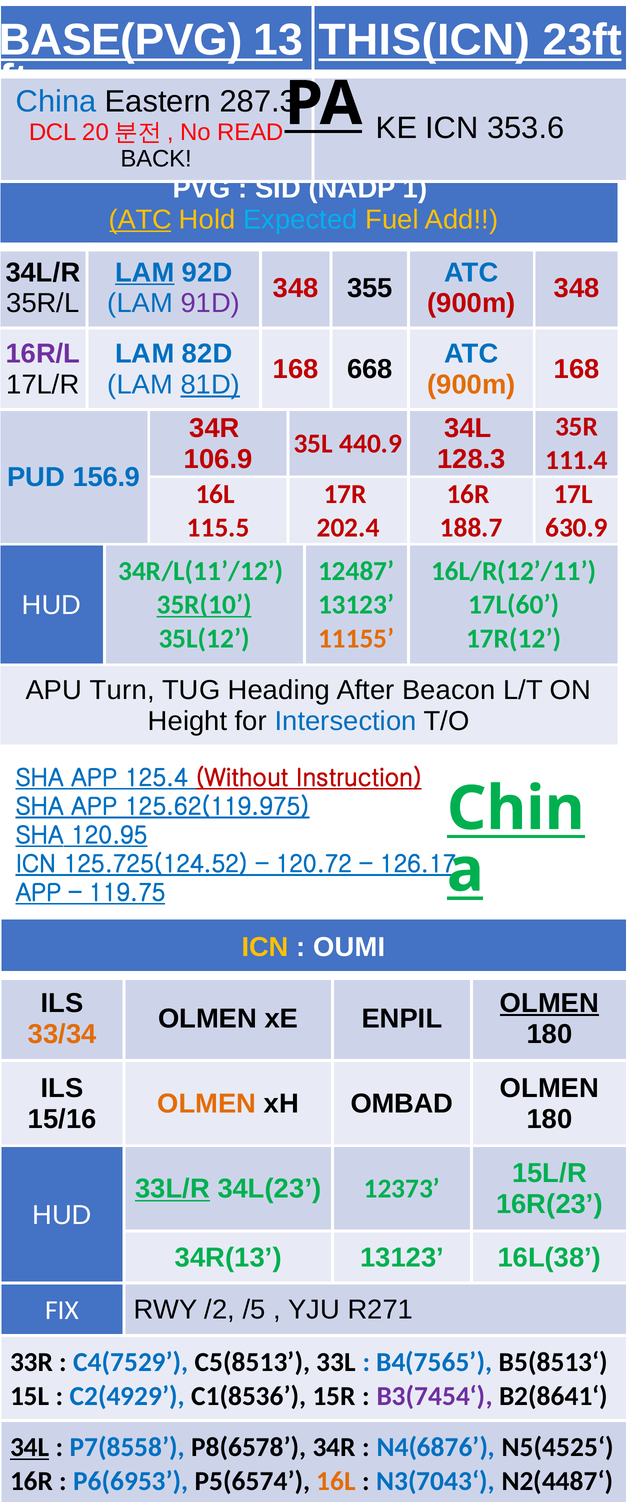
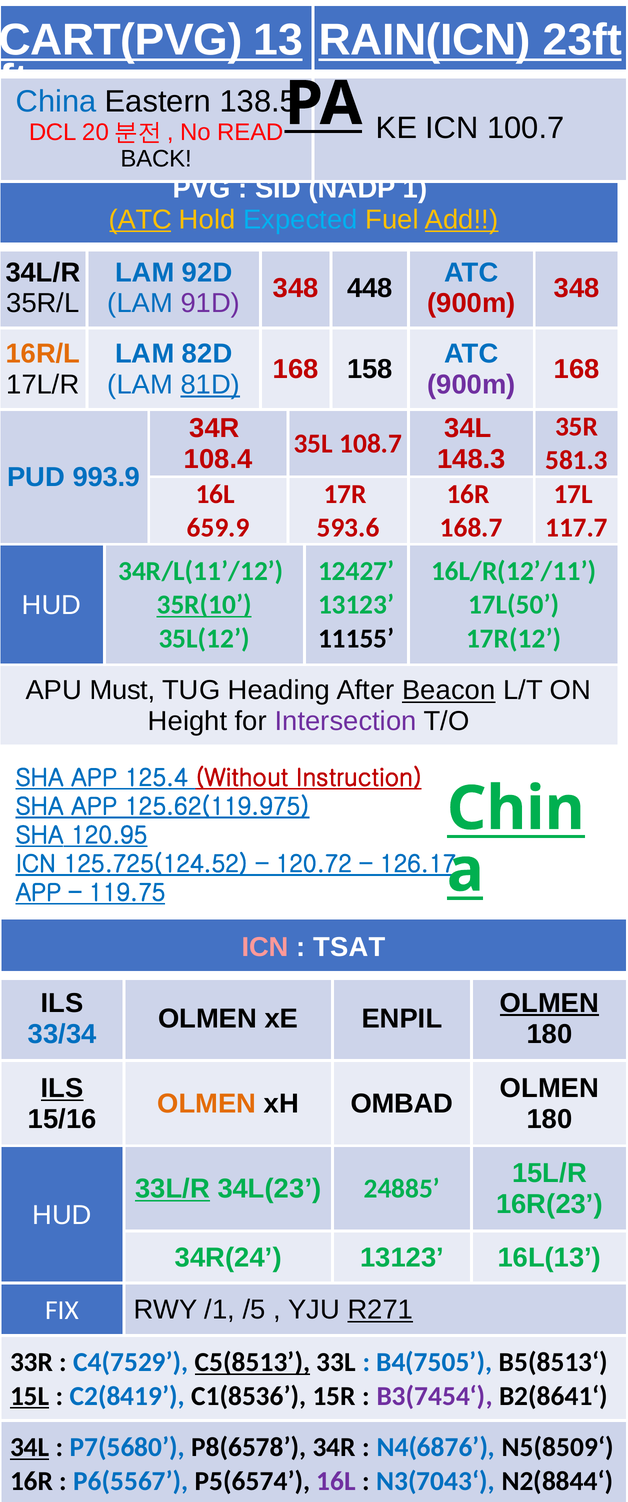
BASE(PVG: BASE(PVG -> CART(PVG (120, 40)
THIS(ICN: THIS(ICN -> RAIN(ICN (425, 40)
287.3: 287.3 -> 138.5 (258, 102)
353.6: 353.6 -> 100.7 (526, 128)
Add underline: none -> present (462, 220)
LAM underline: present -> none (145, 273)
355: 355 -> 448 (370, 288)
16R/L colour: purple -> orange (43, 354)
668: 668 -> 158 (370, 369)
900m colour: orange -> purple (471, 385)
440.9: 440.9 -> 108.7 (371, 444)
106.9: 106.9 -> 108.4 (218, 459)
128.3: 128.3 -> 148.3 (471, 459)
111.4: 111.4 -> 581.3 (577, 460)
156.9: 156.9 -> 993.9 (106, 478)
115.5: 115.5 -> 659.9 (218, 528)
202.4: 202.4 -> 593.6 (348, 528)
188.7: 188.7 -> 168.7 (471, 528)
630.9: 630.9 -> 117.7 (577, 528)
12487: 12487 -> 12427 (356, 571)
17L(60: 17L(60 -> 17L(50 (514, 605)
11155 colour: orange -> black (356, 639)
Turn: Turn -> Must (122, 691)
Beacon underline: none -> present (449, 691)
Intersection colour: blue -> purple (346, 722)
ICN colour: yellow -> pink (265, 948)
OUMI: OUMI -> TSAT (349, 948)
33/34 colour: orange -> blue (62, 1034)
ILS underline: none -> present (62, 1089)
12373: 12373 -> 24885 (402, 1189)
34R(13: 34R(13 -> 34R(24 (228, 1258)
16L(38: 16L(38 -> 16L(13 (549, 1258)
/2: /2 -> /1 (220, 1310)
R271 underline: none -> present (380, 1310)
C5(8513 underline: none -> present (253, 1363)
B4(7565: B4(7565 -> B4(7505 (434, 1363)
15L underline: none -> present (30, 1397)
C2(4929: C2(4929 -> C2(8419 (127, 1397)
P7(8558: P7(8558 -> P7(5680 (127, 1448)
N5(4525‘: N5(4525‘ -> N5(8509‘ (558, 1448)
P6(6953: P6(6953 -> P6(5567 (131, 1482)
16L colour: orange -> purple (336, 1482)
N2(4487‘: N2(4487‘ -> N2(8844‘ (557, 1482)
